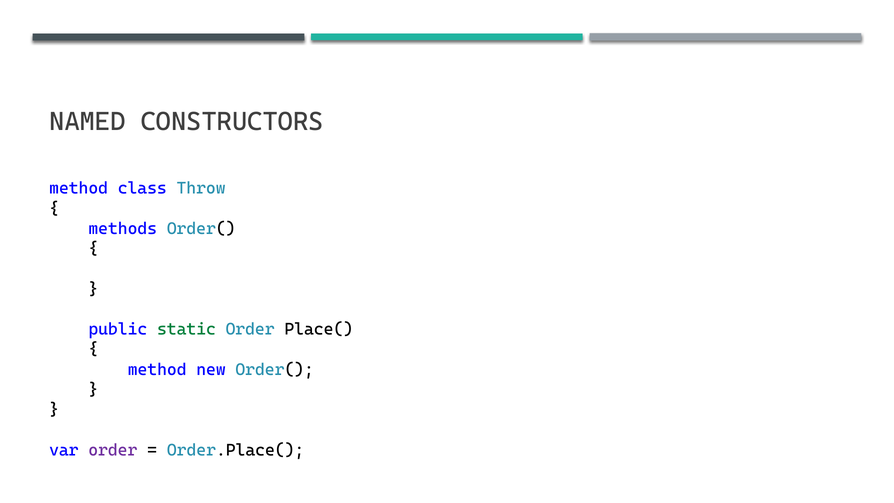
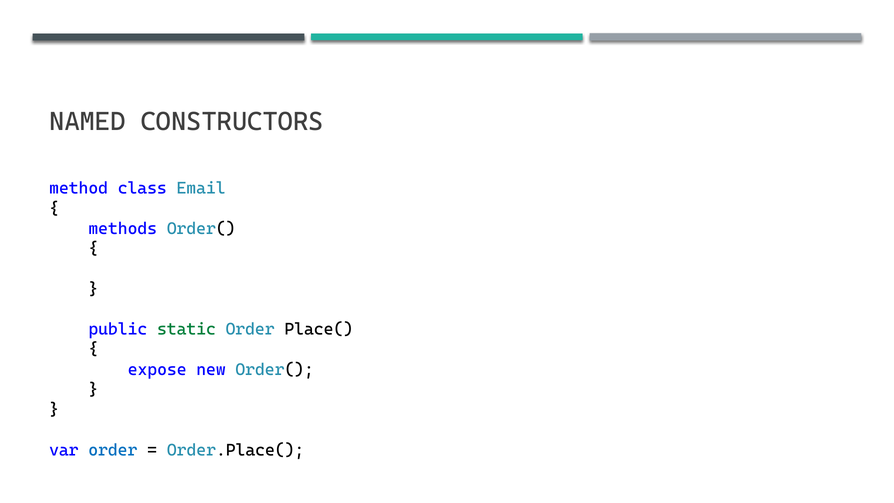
Throw: Throw -> Email (201, 188)
method: method -> expose (157, 369)
order colour: purple -> blue (113, 450)
